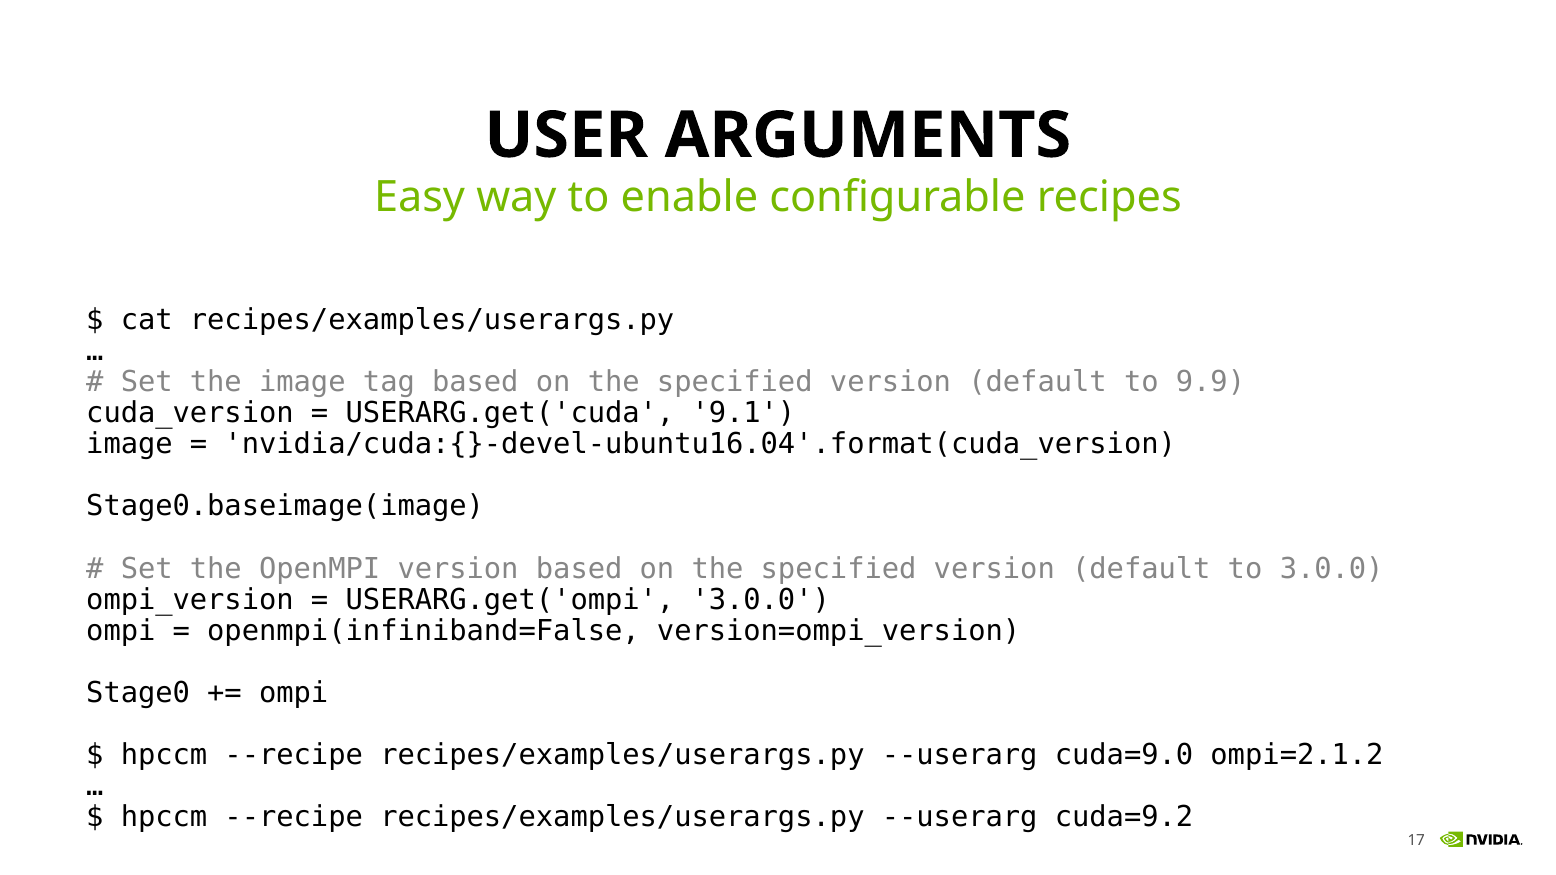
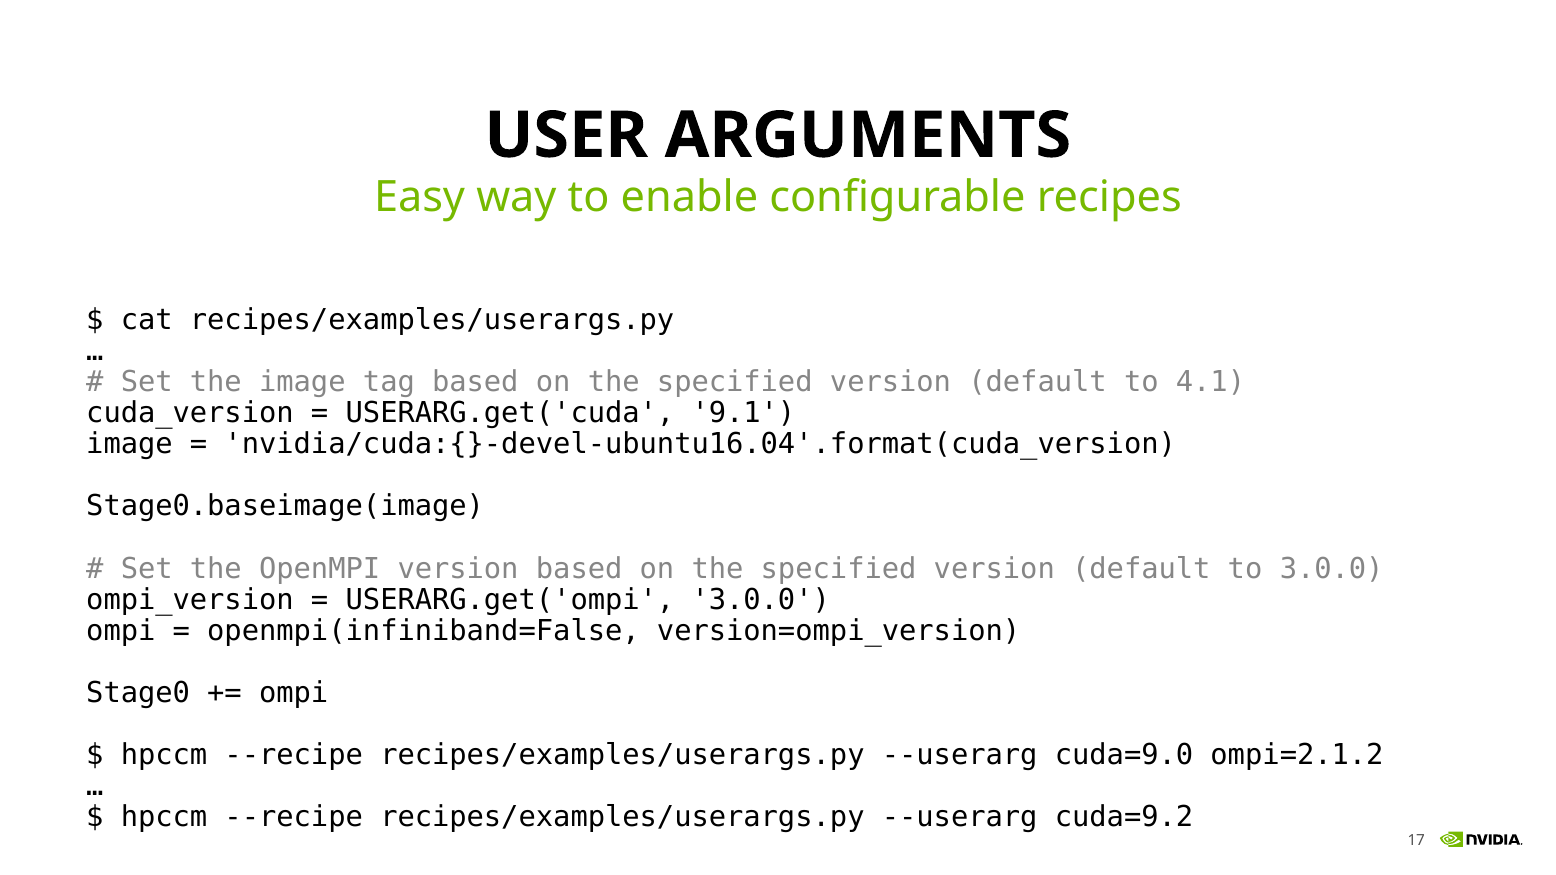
9.9: 9.9 -> 4.1 (1211, 382)
